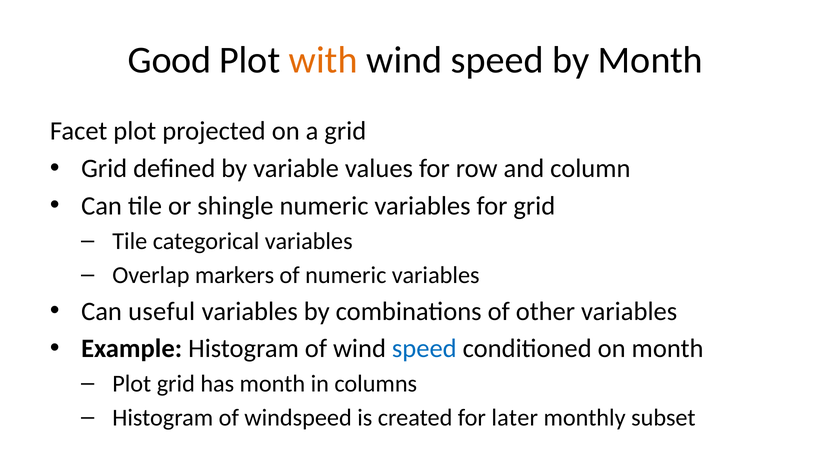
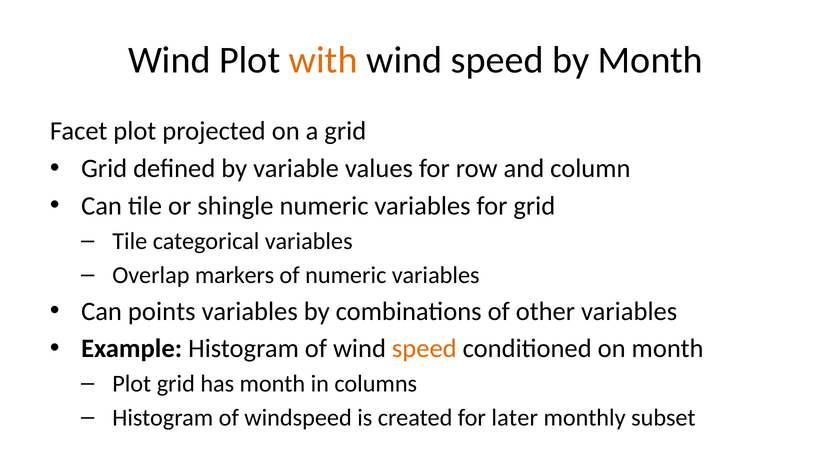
Good: Good -> Wind (169, 60)
useful: useful -> points (162, 311)
speed colour: blue -> orange (424, 349)
